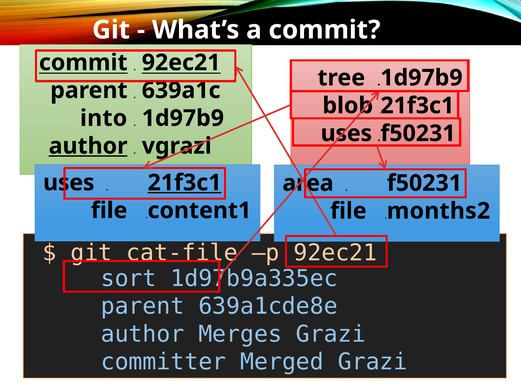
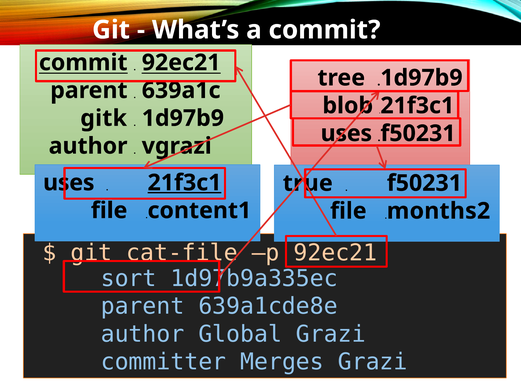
into: into -> gitk (104, 118)
author underline: present -> none (88, 146)
area: area -> true (308, 183)
Merges: Merges -> Global (240, 334)
Merged: Merged -> Merges (282, 362)
